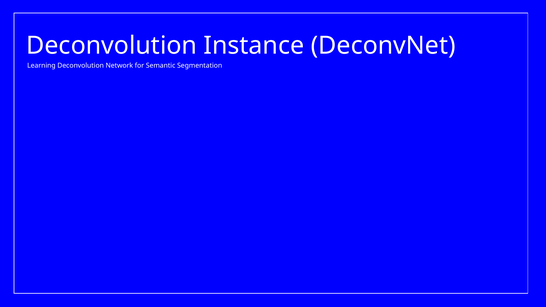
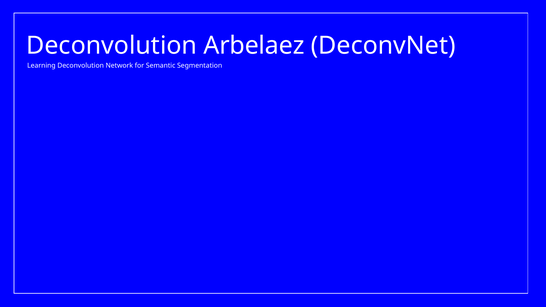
Instance: Instance -> Arbelaez (254, 46)
